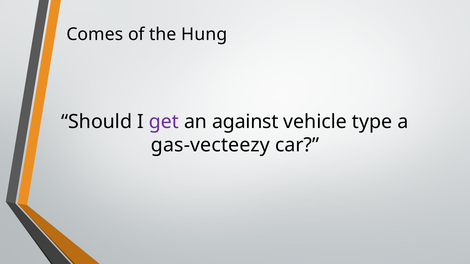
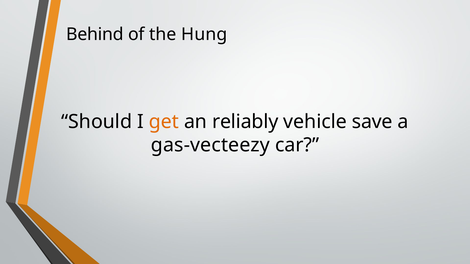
Comes: Comes -> Behind (95, 34)
get colour: purple -> orange (164, 122)
against: against -> reliably (245, 122)
type: type -> save (372, 122)
